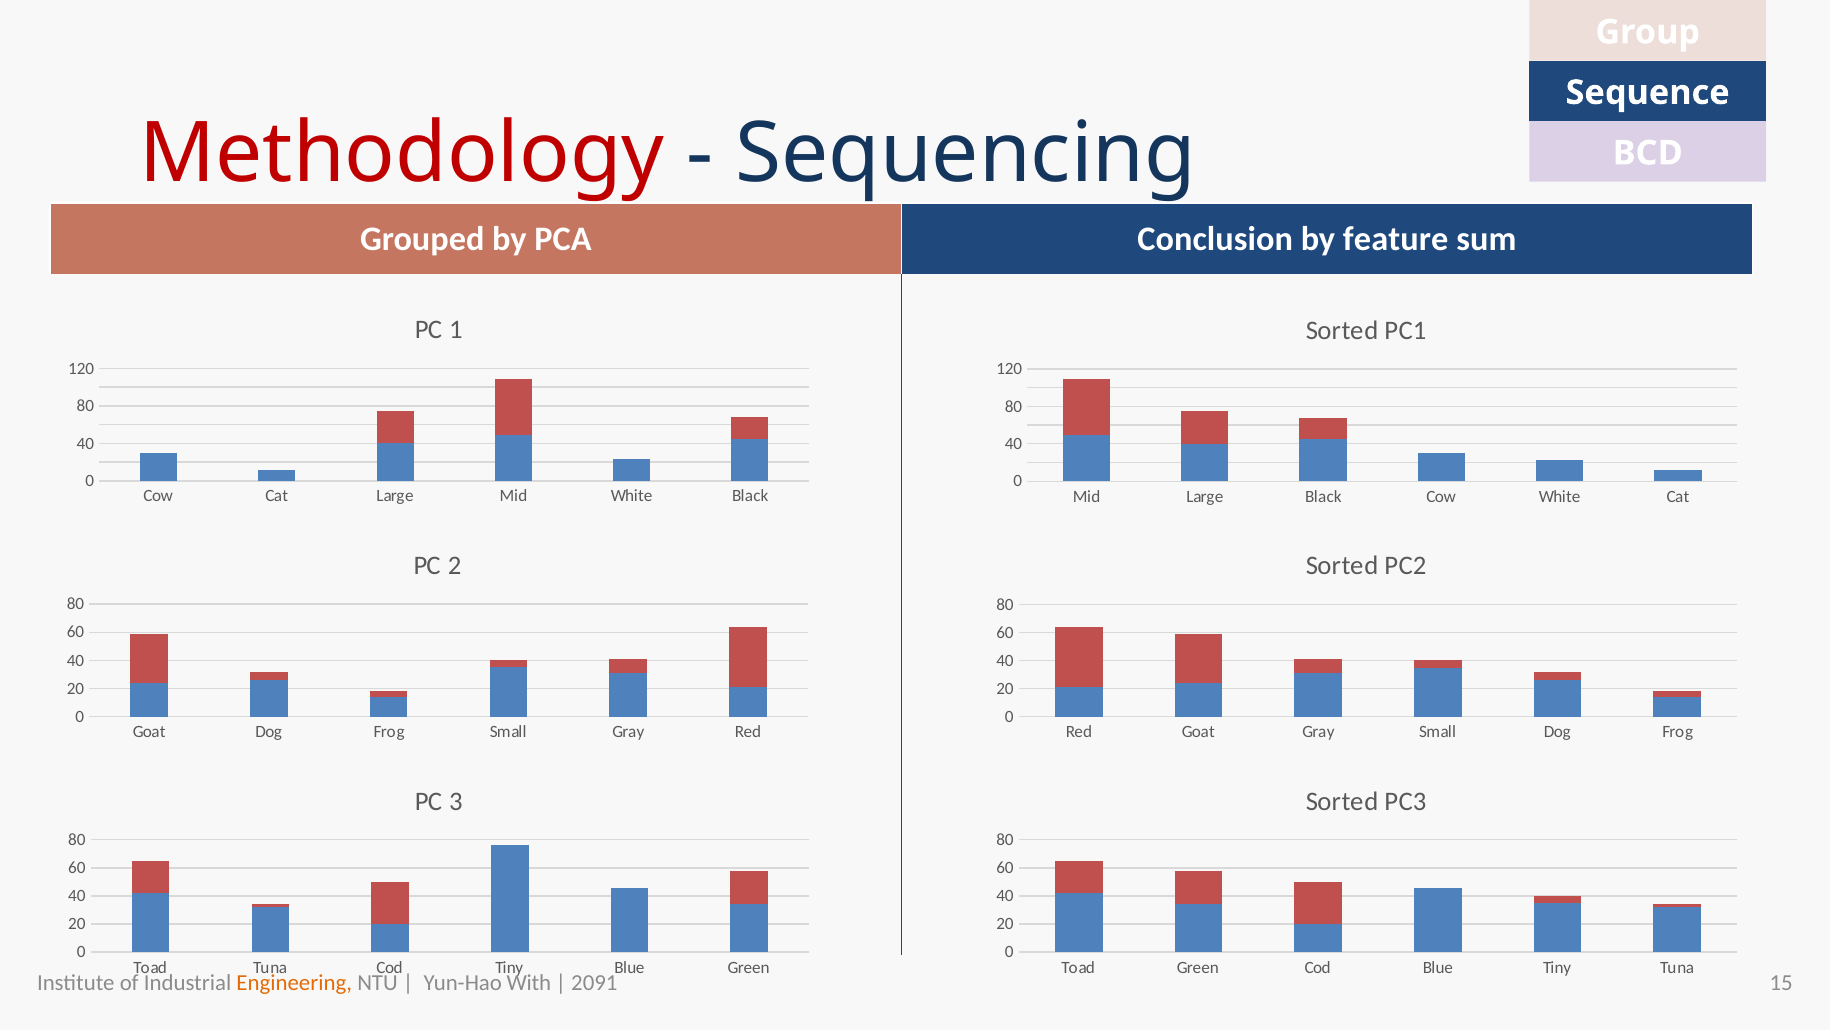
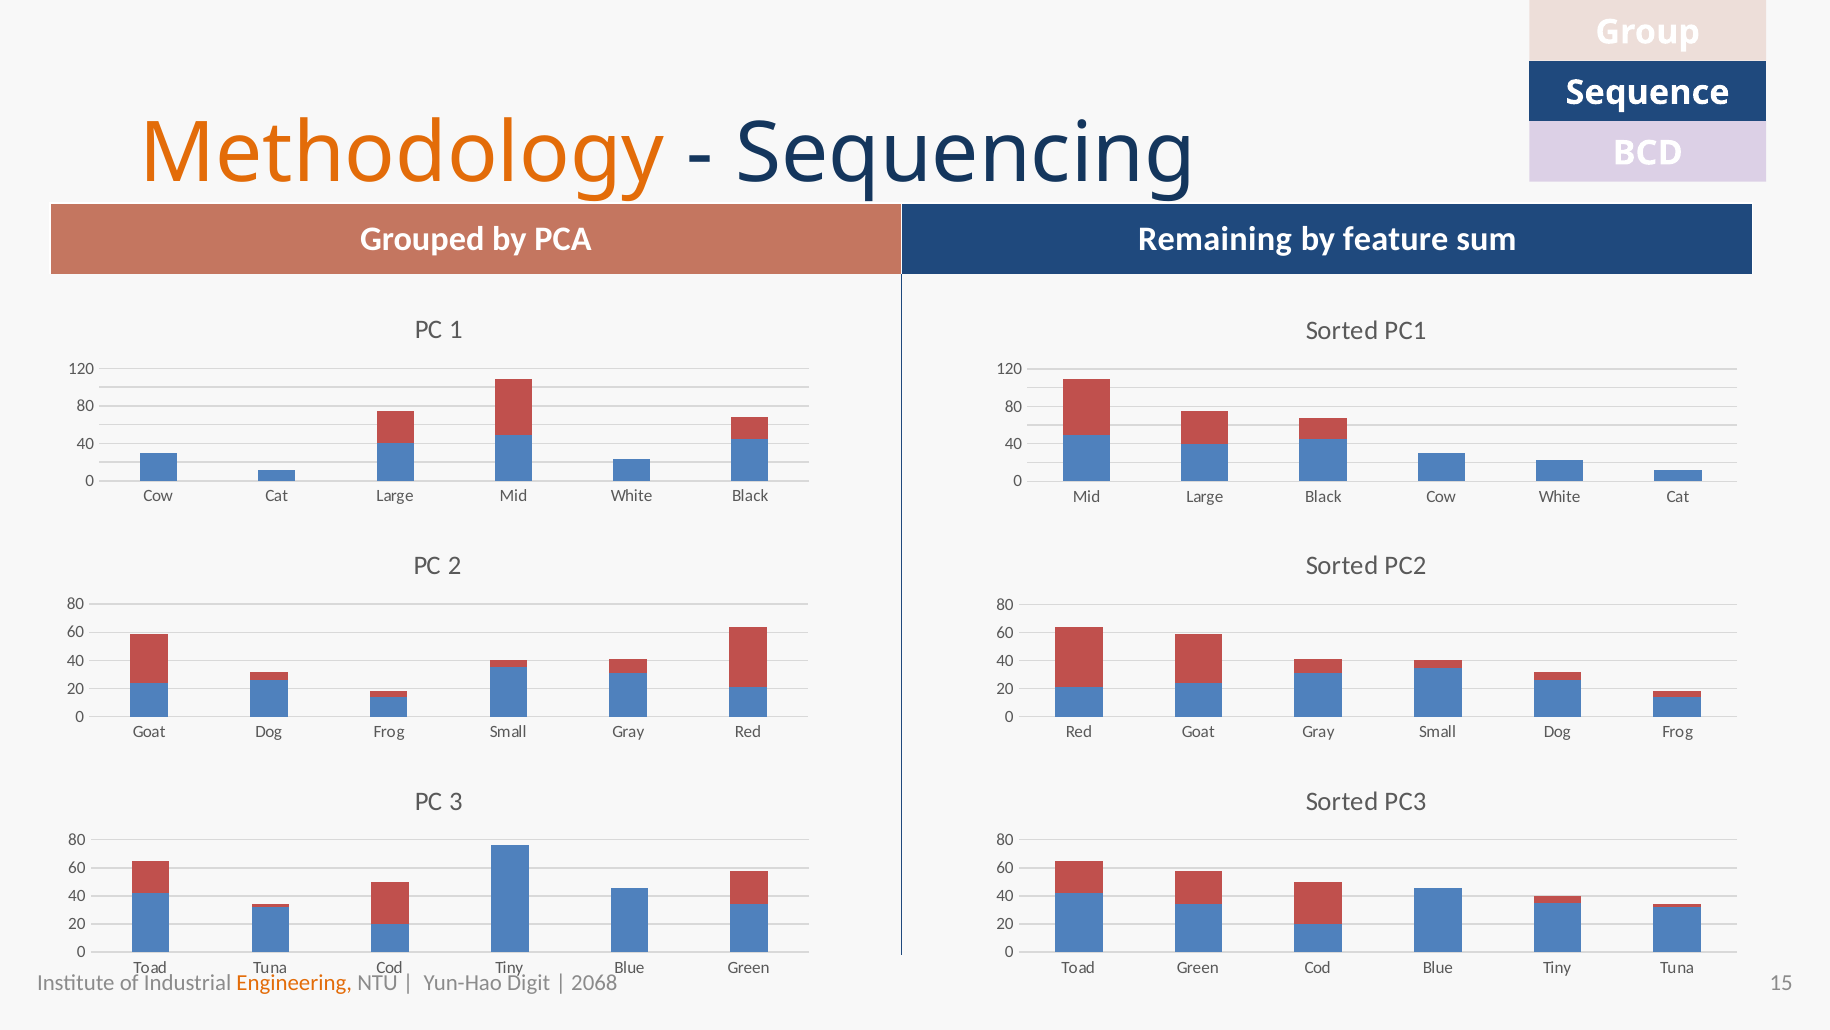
Methodology colour: red -> orange (402, 154)
Conclusion: Conclusion -> Remaining (1215, 239)
With: With -> Digit (529, 983)
2091: 2091 -> 2068 (594, 983)
